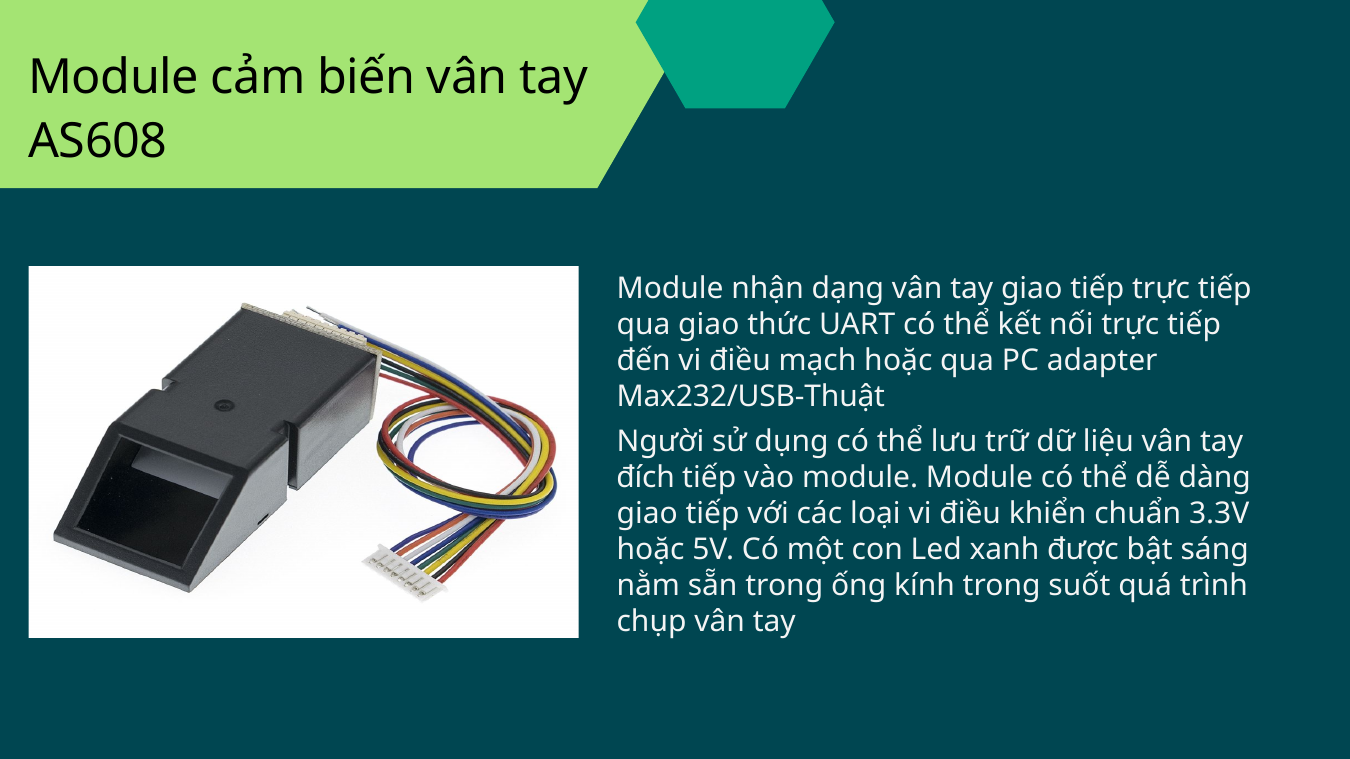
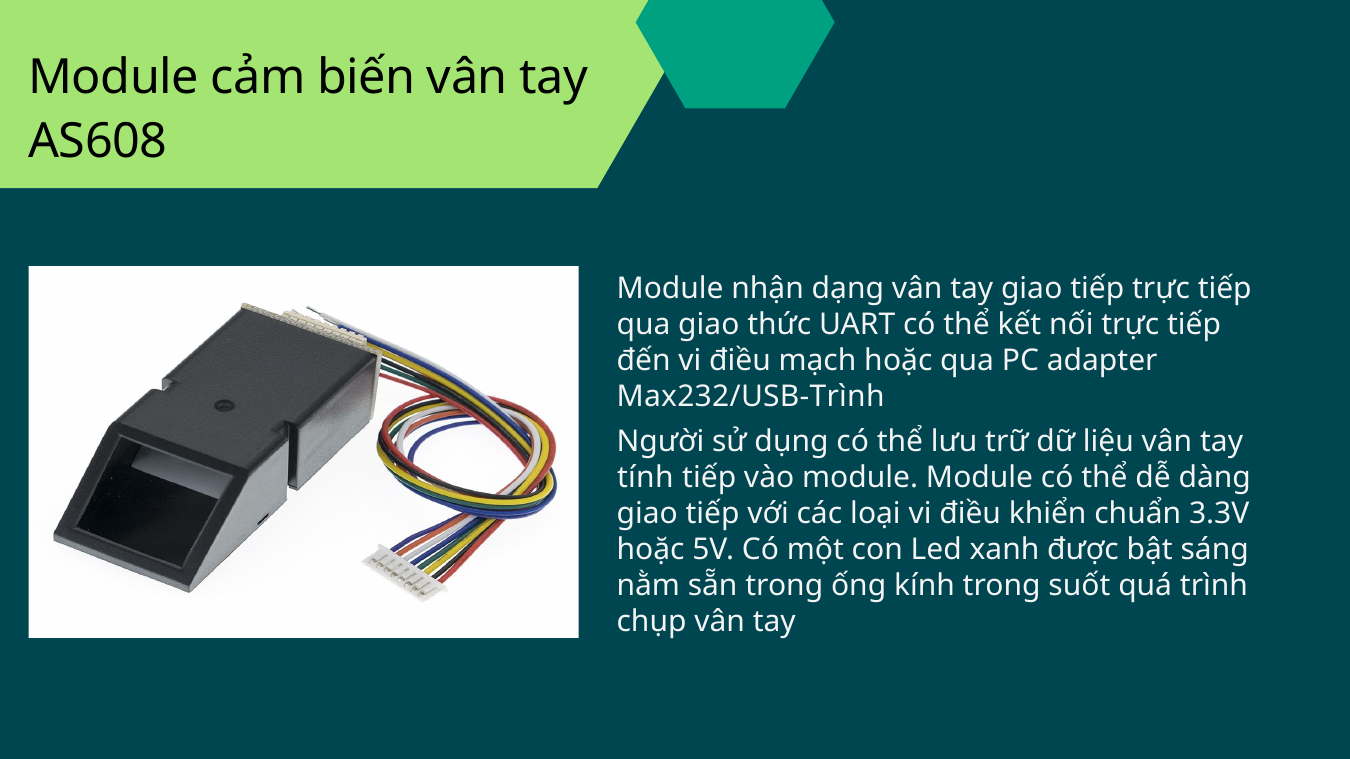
Max232/USB-Thuật: Max232/USB-Thuật -> Max232/USB-Trình (751, 397)
đích: đích -> tính (645, 478)
